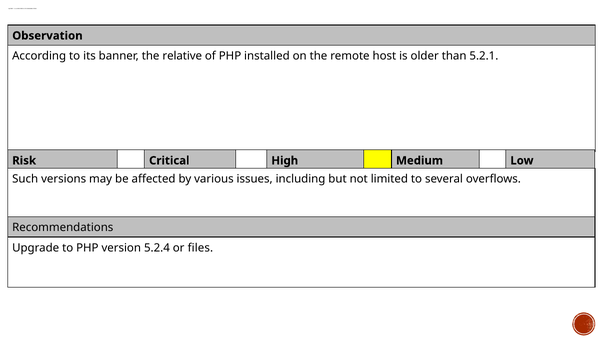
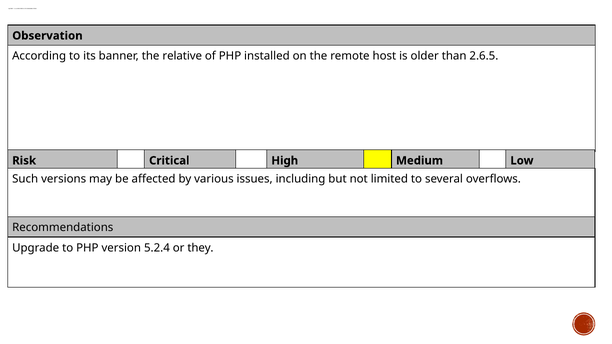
5.2.1: 5.2.1 -> 2.6.5 (484, 56)
files: files -> they (200, 248)
